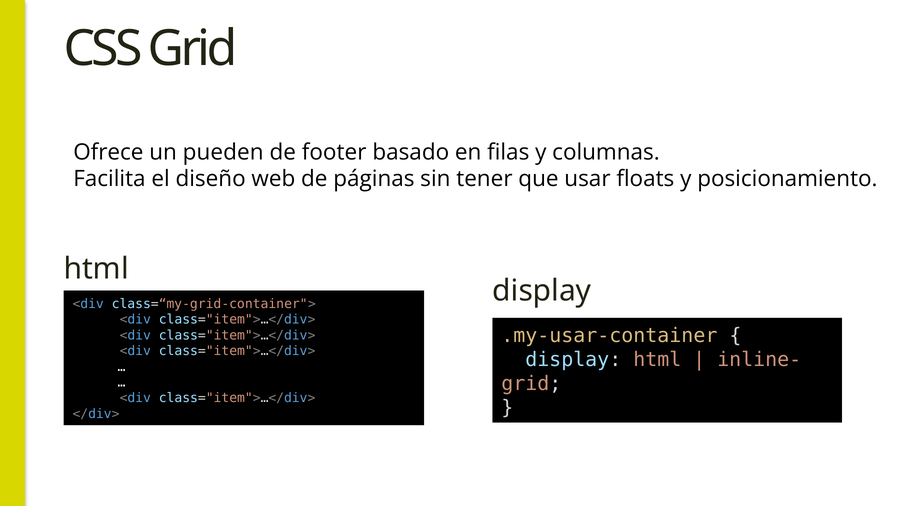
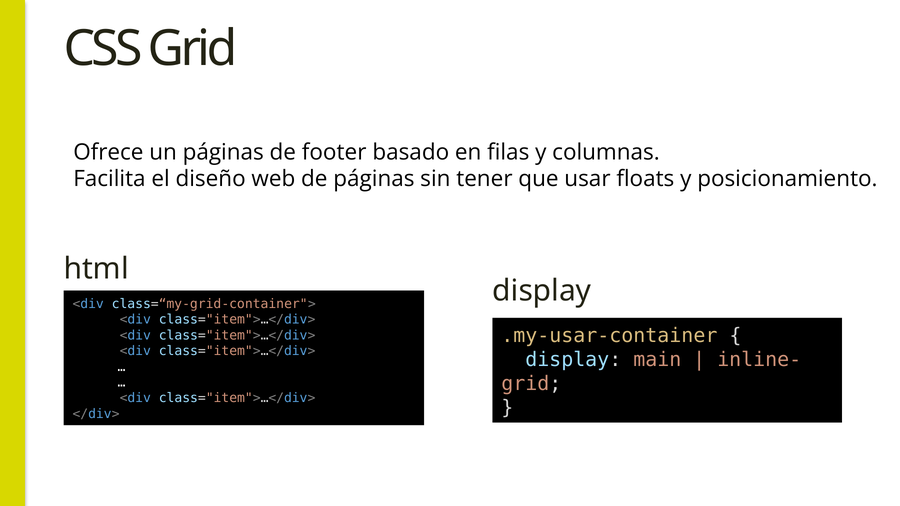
un pueden: pueden -> páginas (223, 152)
display html: html -> main (657, 360)
